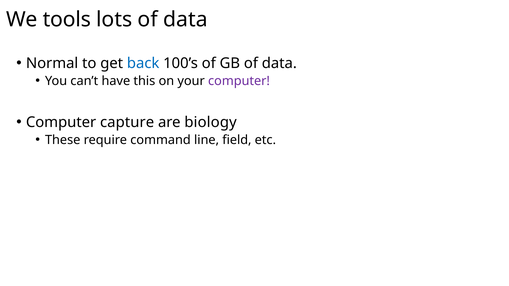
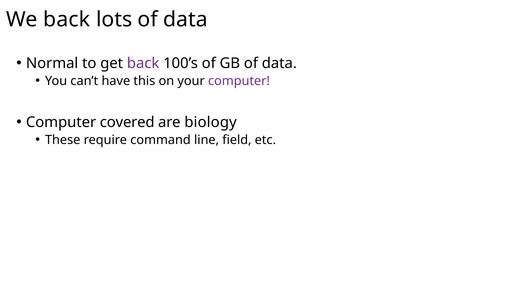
We tools: tools -> back (67, 19)
back colour: blue -> purple (143, 63)
capture: capture -> covered (127, 122)
